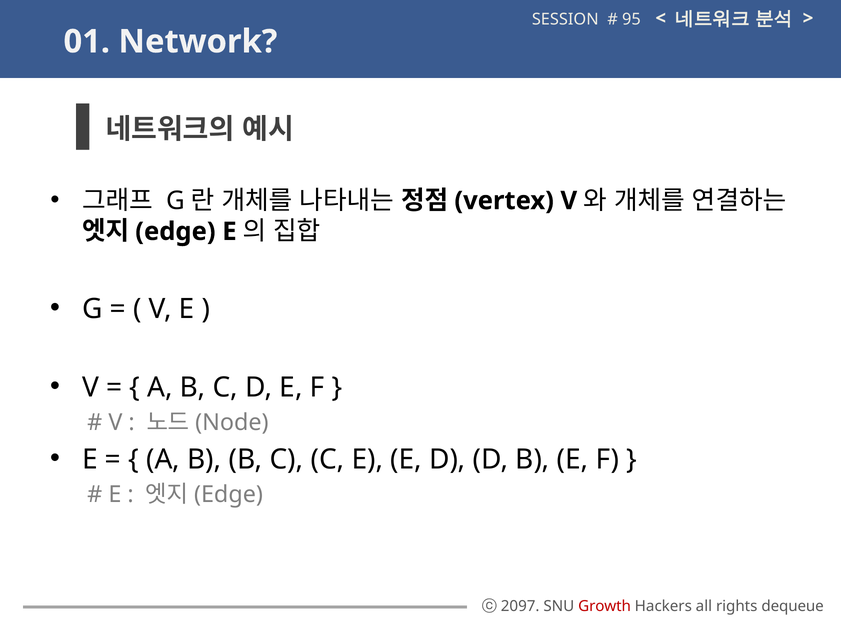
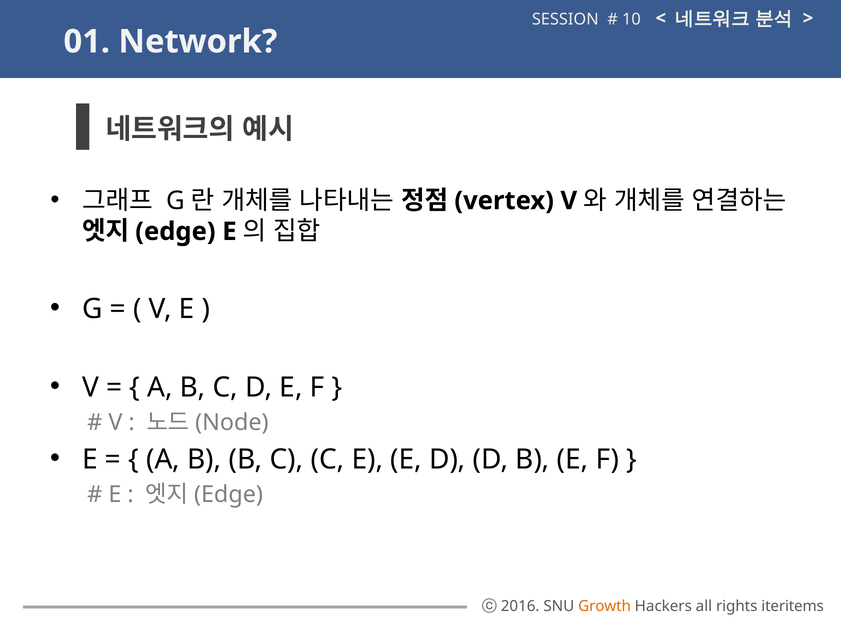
95: 95 -> 10 (631, 19)
2097: 2097 -> 2016 (520, 606)
Growth colour: red -> orange (605, 606)
dequeue: dequeue -> iteritems (793, 606)
